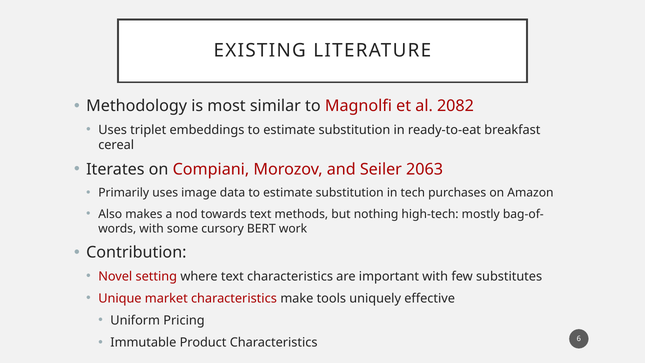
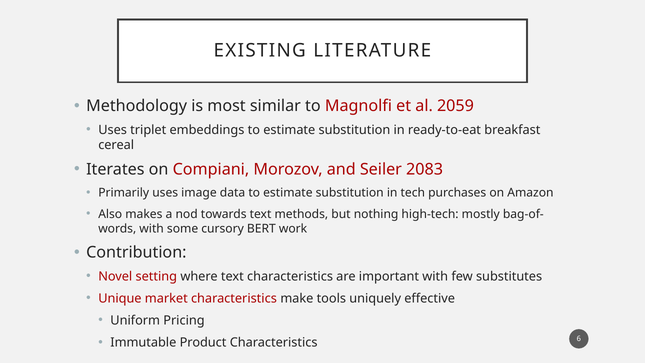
2082: 2082 -> 2059 (455, 106)
2063: 2063 -> 2083 (425, 169)
